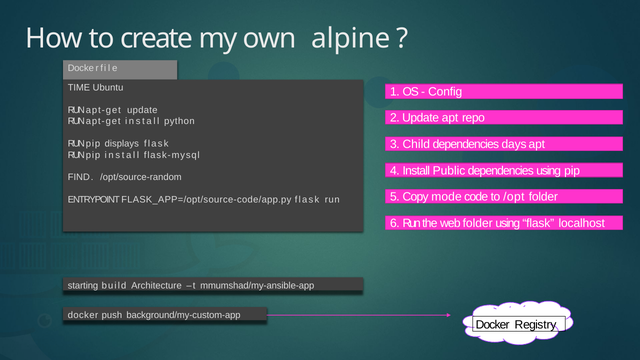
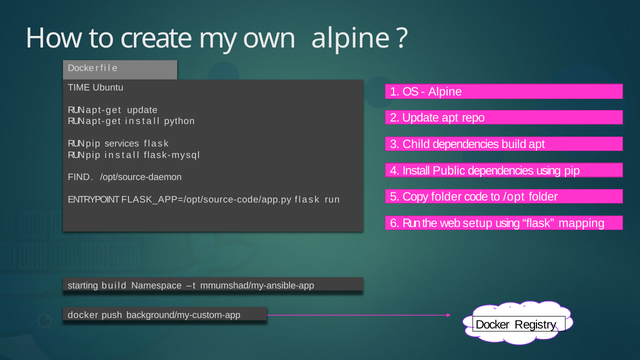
Config: Config -> Alpine (445, 92)
dependencies days: days -> build (514, 144)
displays: displays -> services (122, 144)
/opt/source-random: /opt/source-random -> /opt/source-daemon (141, 177)
Copy mode: mode -> folder (446, 197)
web folder: folder -> setup (478, 223)
localhost: localhost -> mapping (582, 223)
Architecture: Architecture -> Namespace (156, 285)
